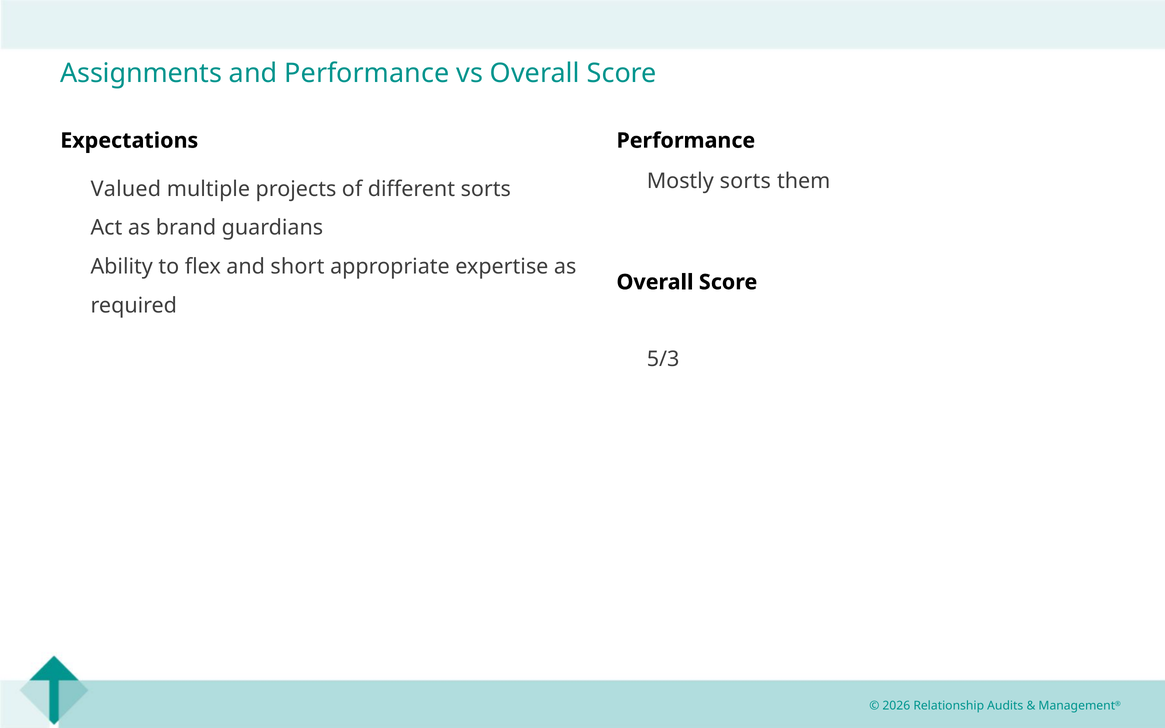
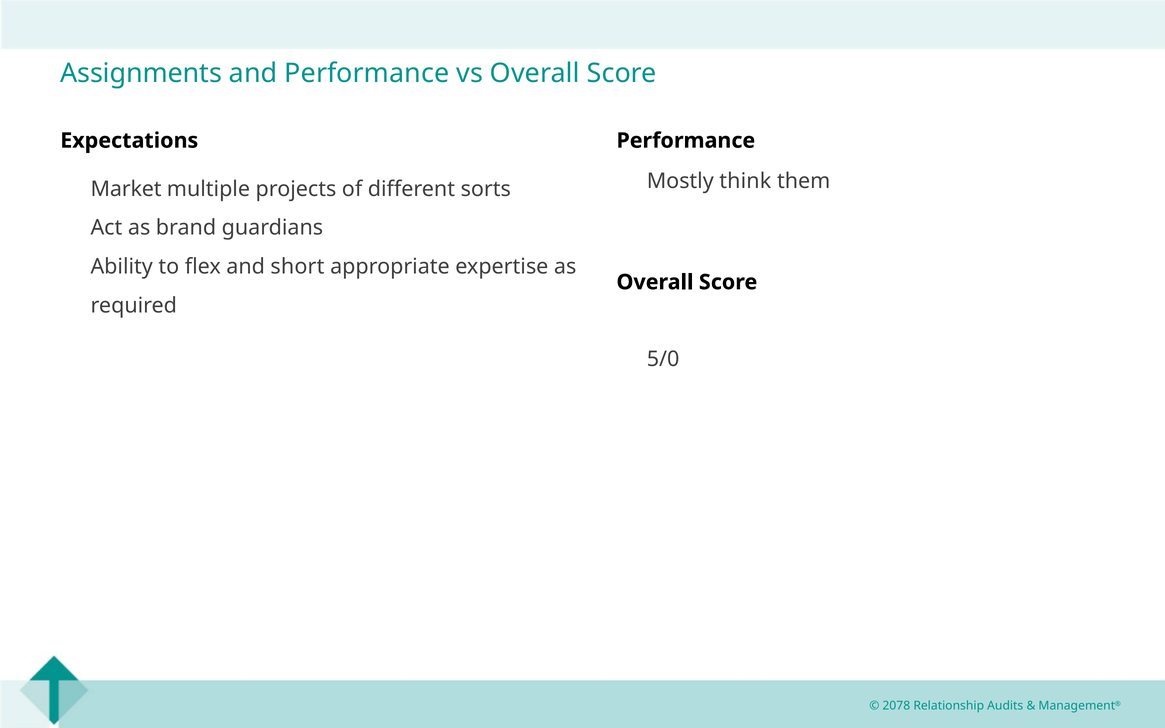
Mostly sorts: sorts -> think (745, 181)
Valued: Valued -> Market (126, 189)
5/3: 5/3 -> 5/0 (663, 359)
2026: 2026 -> 2078 (896, 706)
